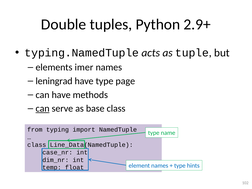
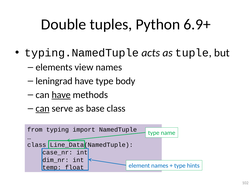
2.9+: 2.9+ -> 6.9+ (197, 24)
imer: imer -> view (84, 67)
page: page -> body (125, 81)
have underline: none -> present (61, 95)
